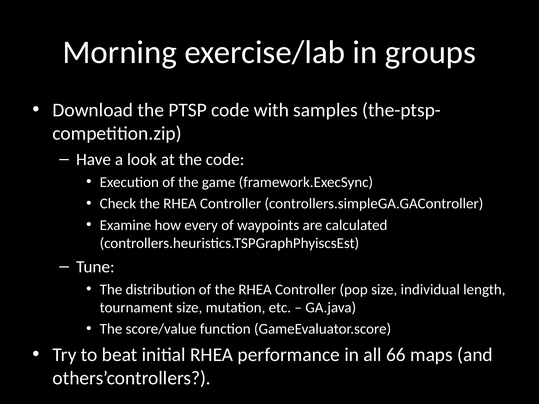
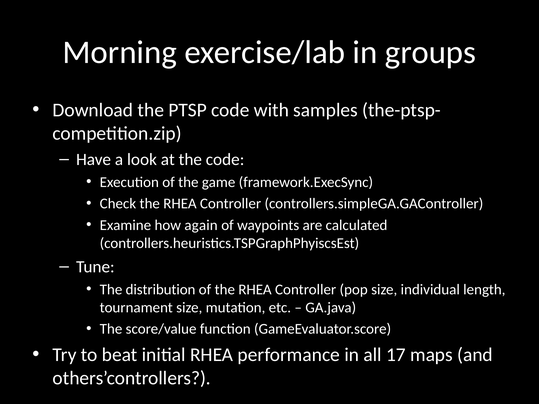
every: every -> again (201, 225)
66: 66 -> 17 (396, 355)
